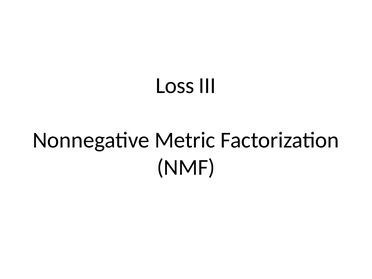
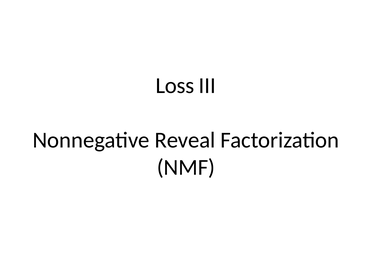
Metric: Metric -> Reveal (185, 140)
